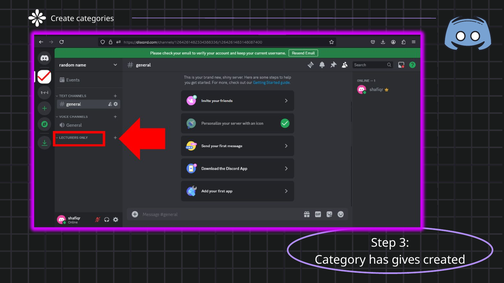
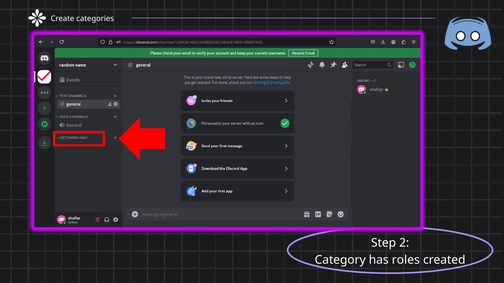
3: 3 -> 2 (404, 243)
gives: gives -> roles (406, 260)
